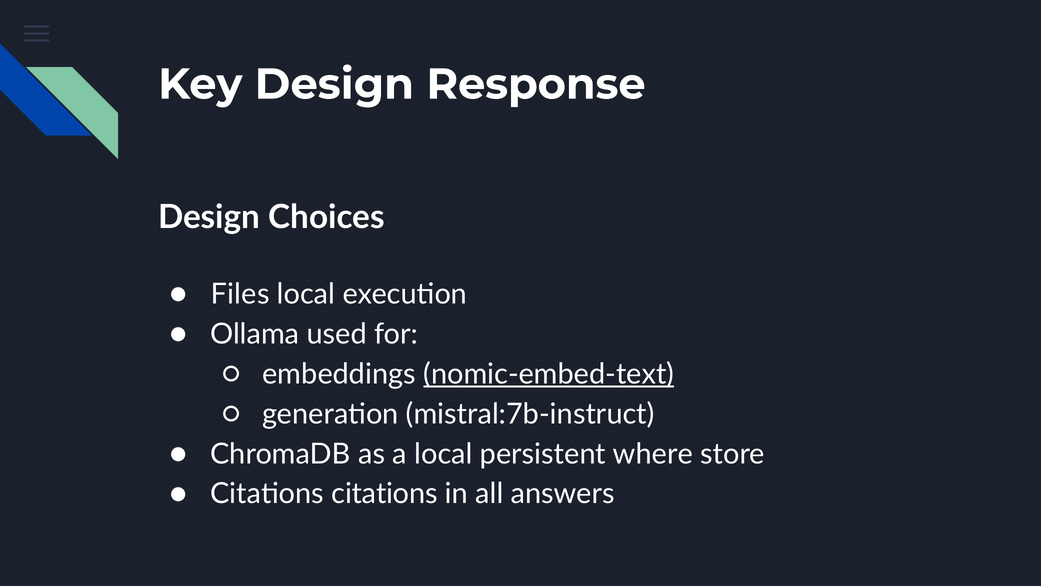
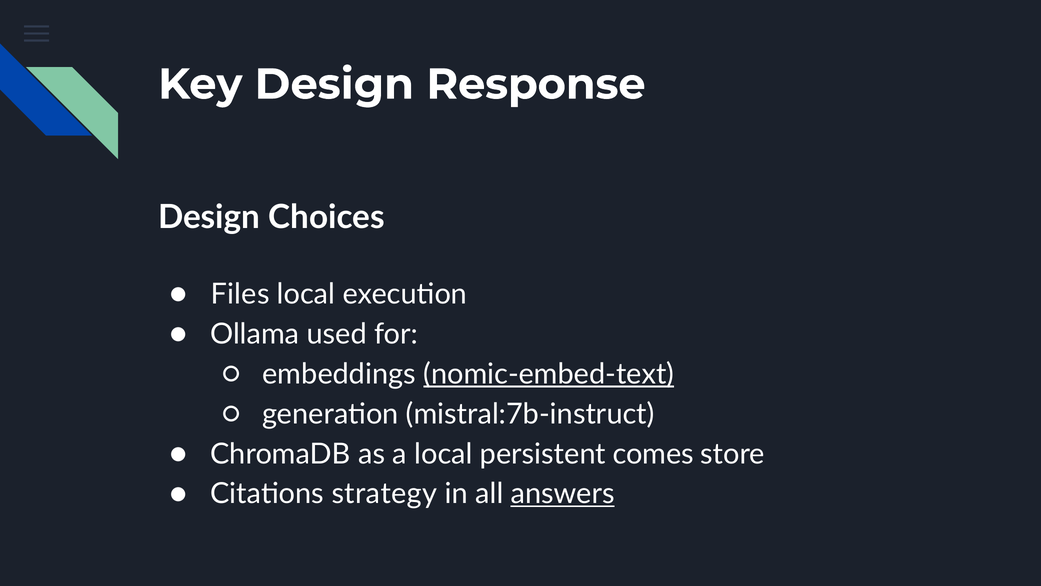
where: where -> comes (653, 454)
Citations citations: citations -> strategy (384, 494)
answers underline: none -> present (563, 494)
